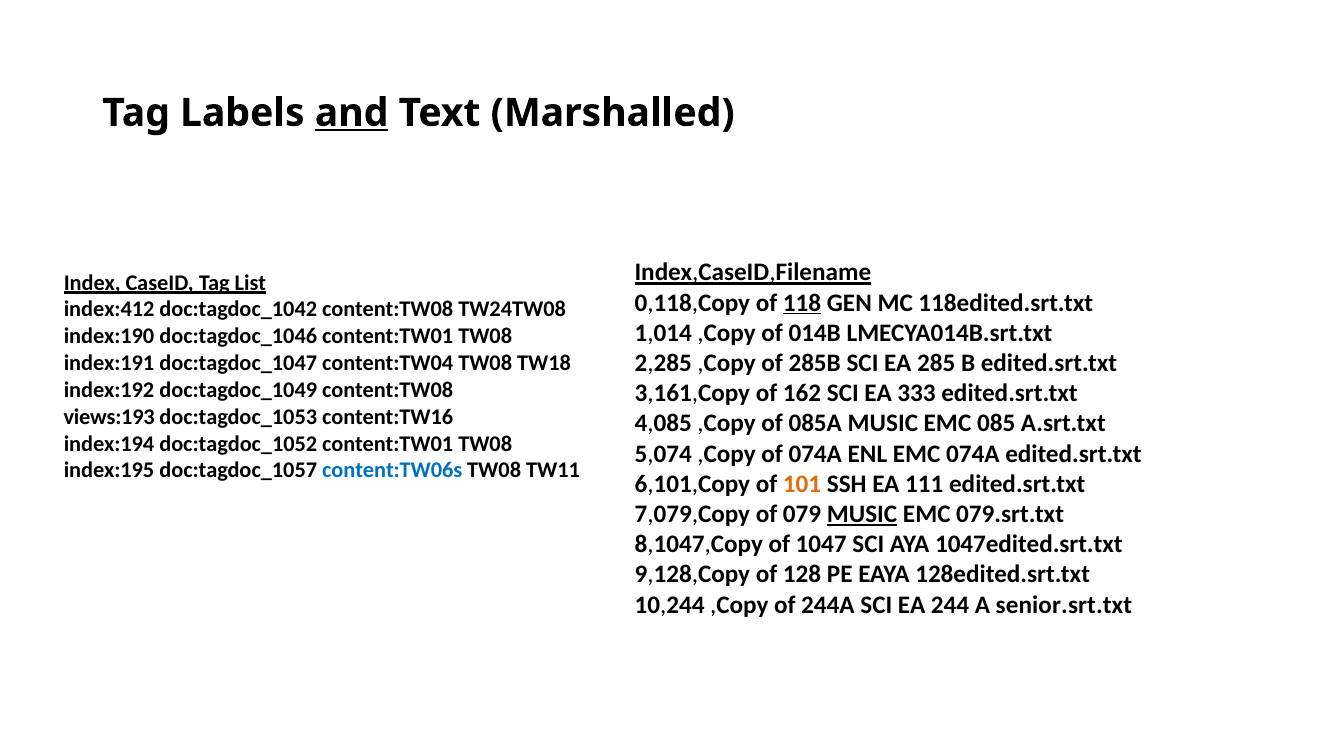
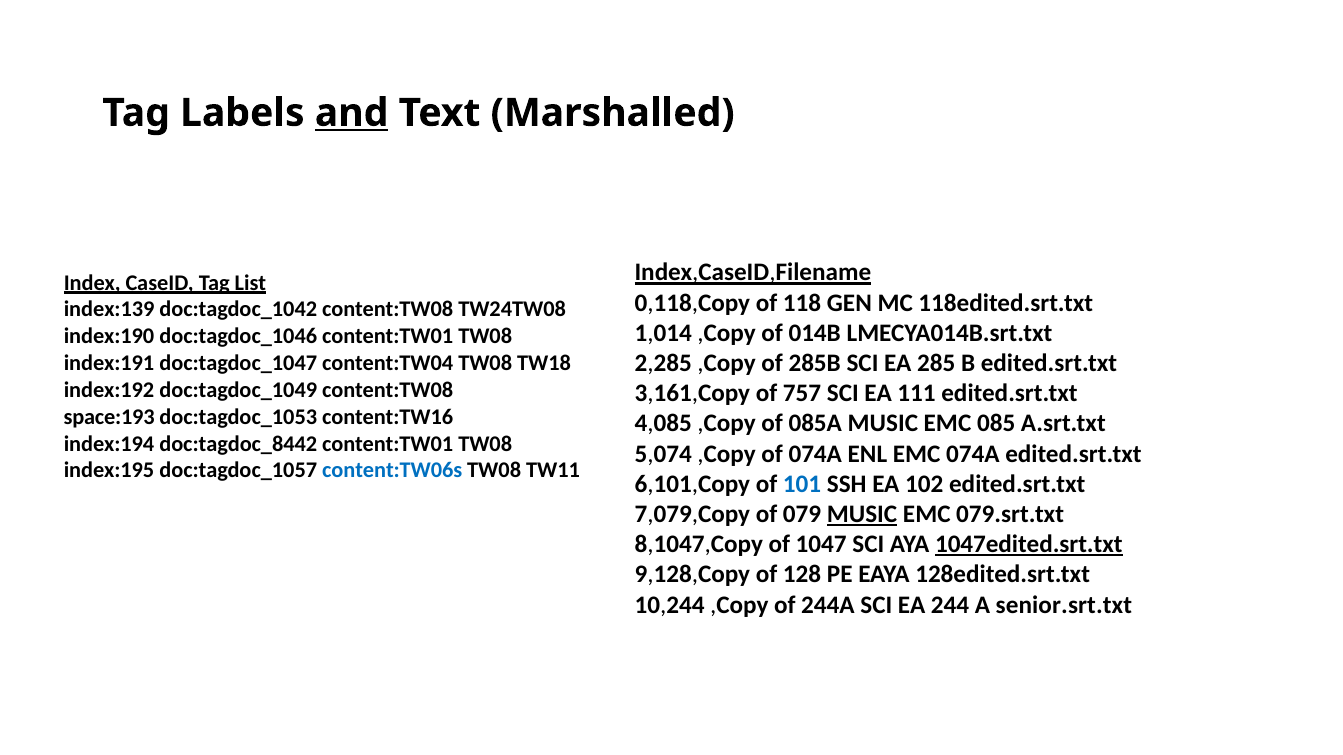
118 underline: present -> none (802, 303)
index:412: index:412 -> index:139 (109, 310)
162: 162 -> 757 (802, 394)
333: 333 -> 111 (917, 394)
views:193: views:193 -> space:193 (109, 417)
doc:tagdoc_1052: doc:tagdoc_1052 -> doc:tagdoc_8442 (238, 444)
101 colour: orange -> blue (802, 484)
111: 111 -> 102 (924, 484)
1047edited.srt.txt underline: none -> present (1029, 545)
